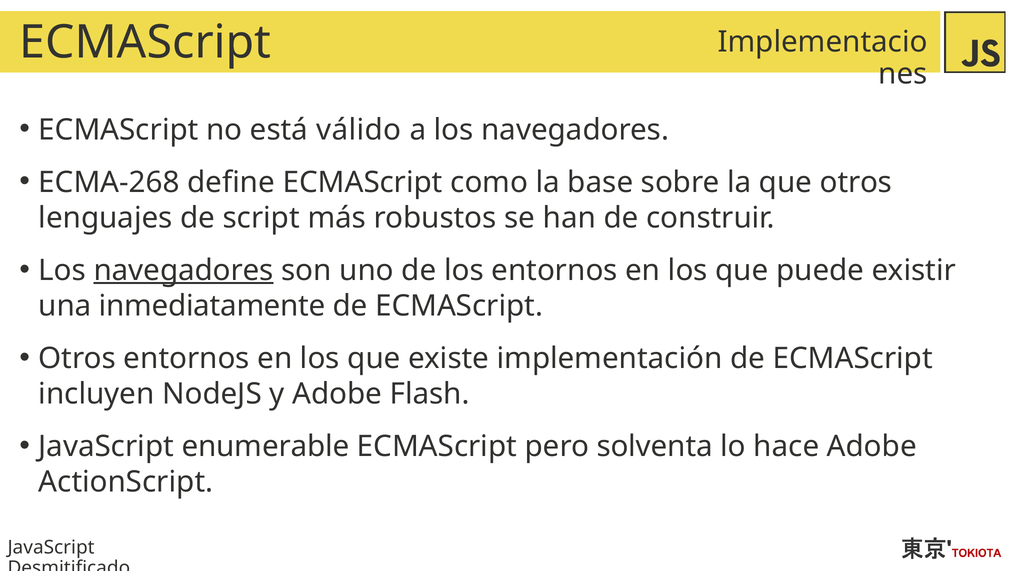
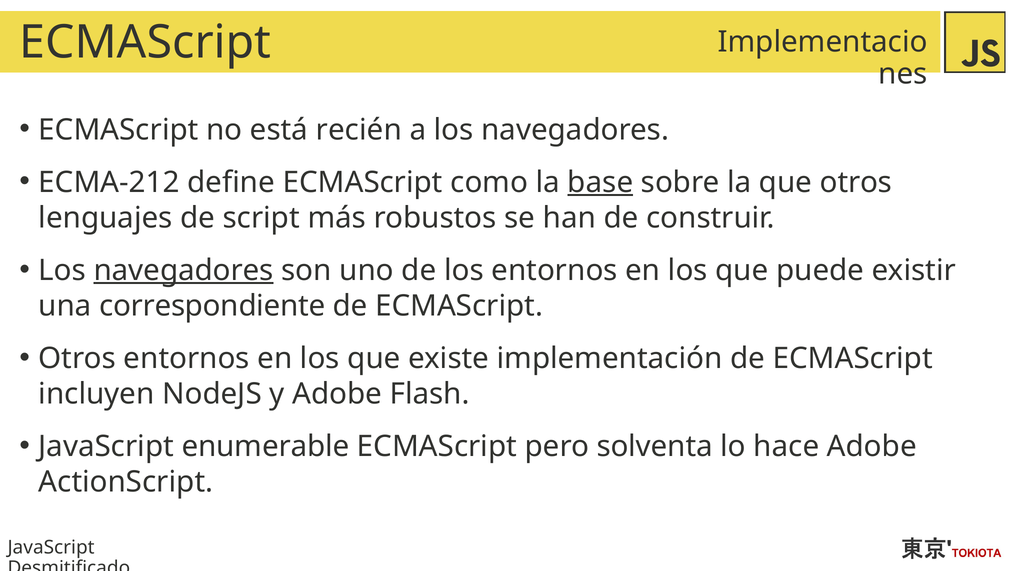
válido: válido -> recién (359, 130)
ECMA-268: ECMA-268 -> ECMA-212 (109, 182)
base underline: none -> present (600, 182)
inmediatamente: inmediatamente -> correspondiente (212, 306)
